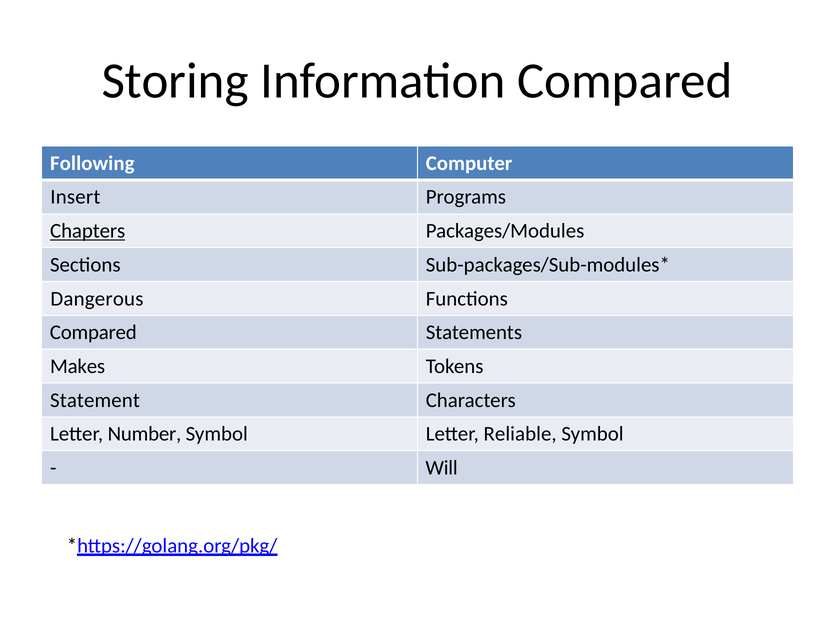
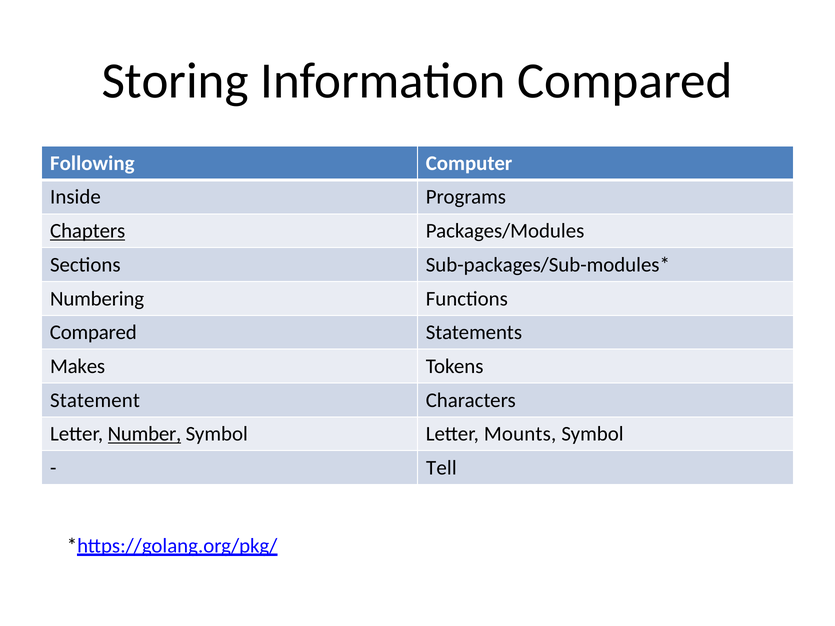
Insert: Insert -> Inside (75, 197)
Dangerous: Dangerous -> Numbering (97, 299)
Number underline: none -> present (145, 434)
Reliable: Reliable -> Mounts (520, 434)
Will: Will -> Tell (441, 468)
